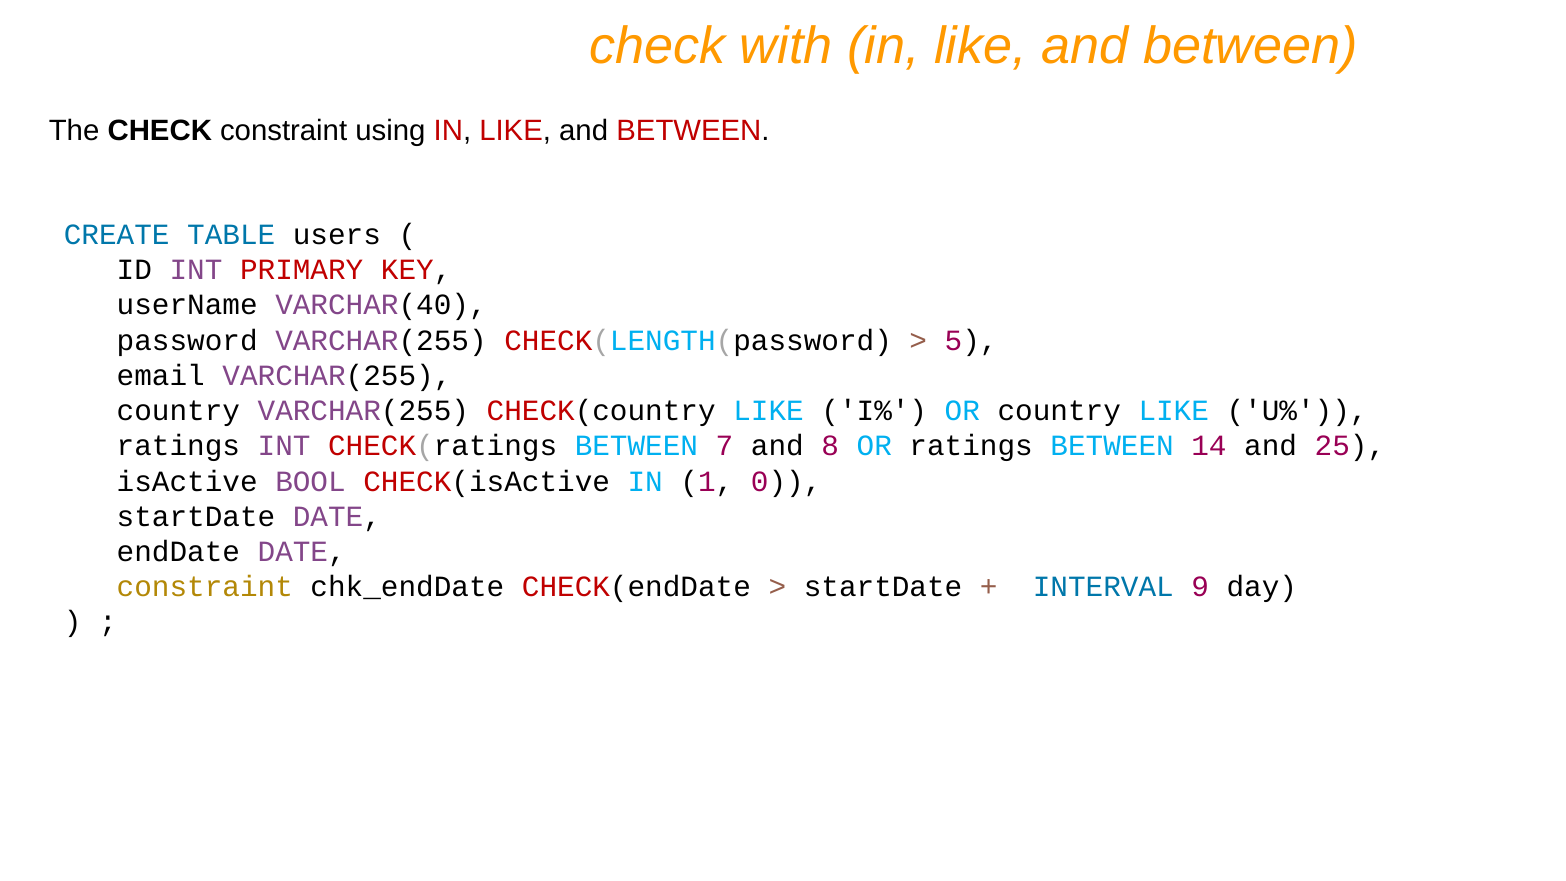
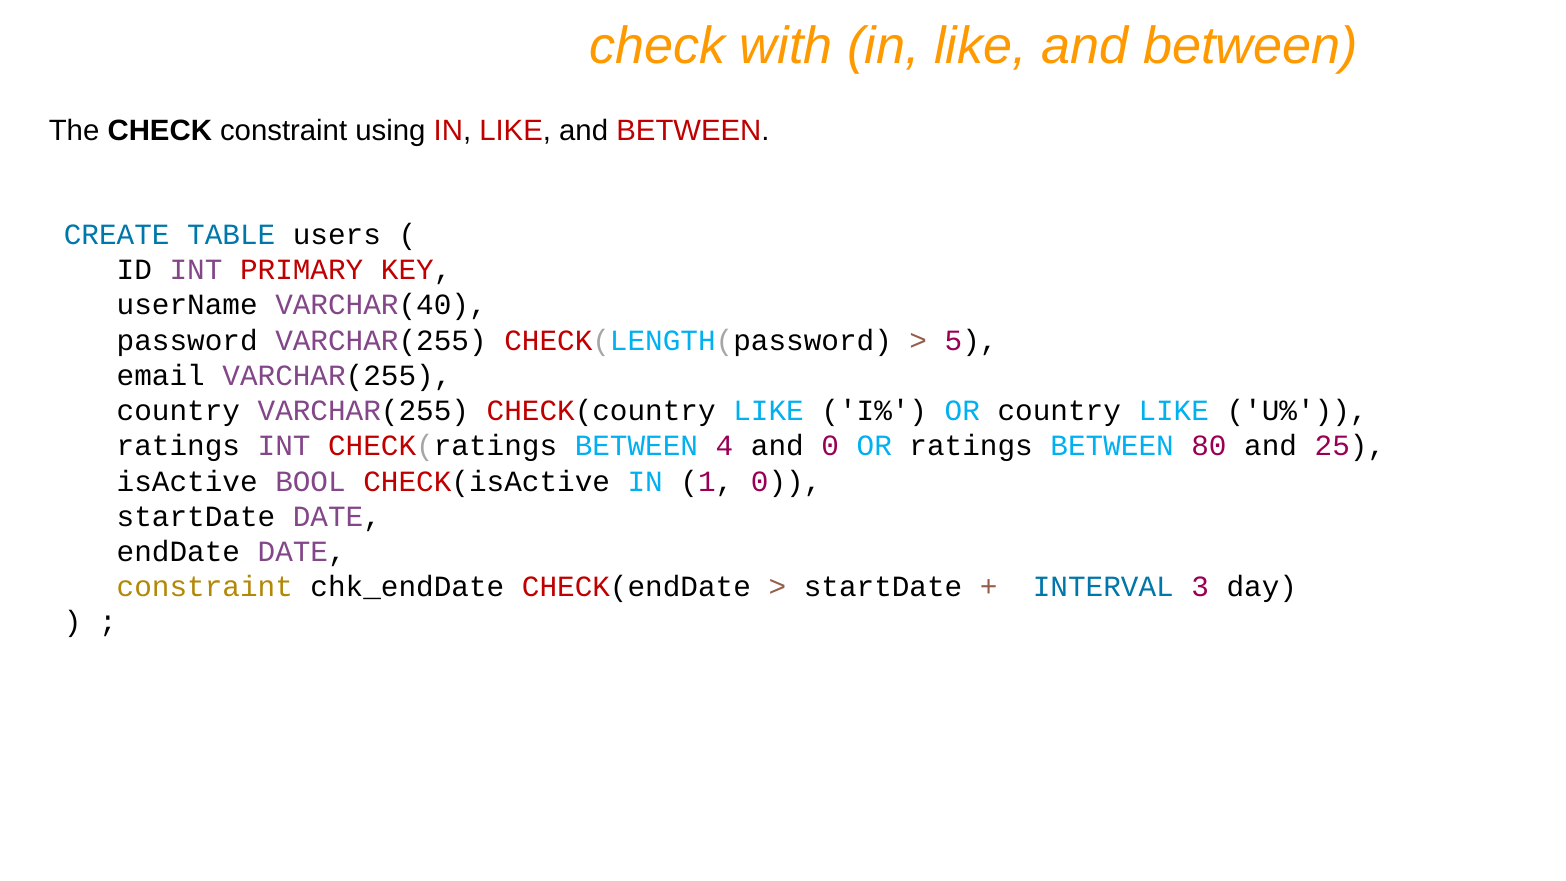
7: 7 -> 4 (725, 446)
and 8: 8 -> 0 (830, 446)
14: 14 -> 80 (1209, 446)
9: 9 -> 3 (1200, 587)
